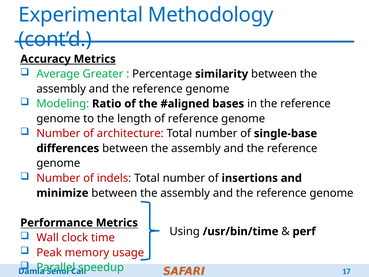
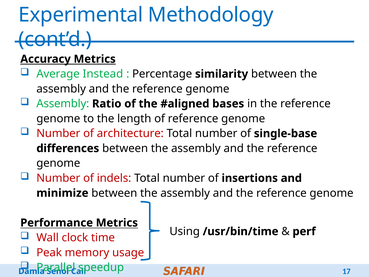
Greater: Greater -> Instead (103, 74)
Modeling: Modeling -> Assembly (63, 104)
